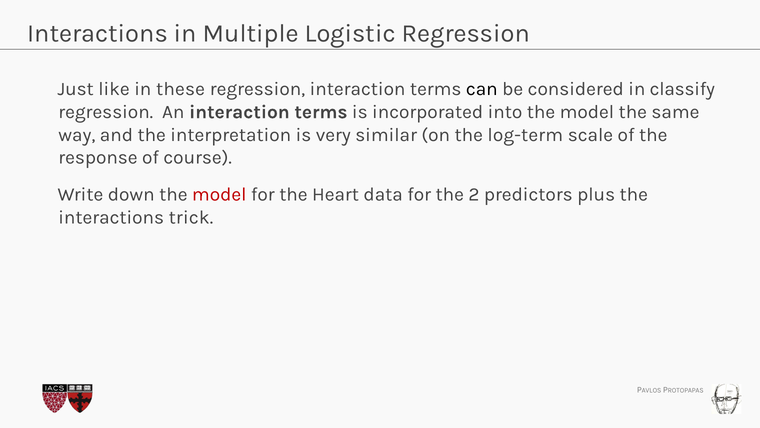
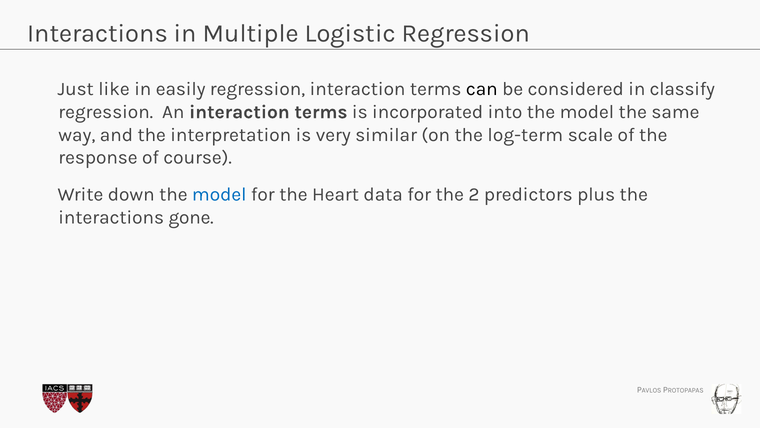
these: these -> easily (181, 89)
model colour: red -> blue (219, 194)
trick: trick -> gone (191, 217)
